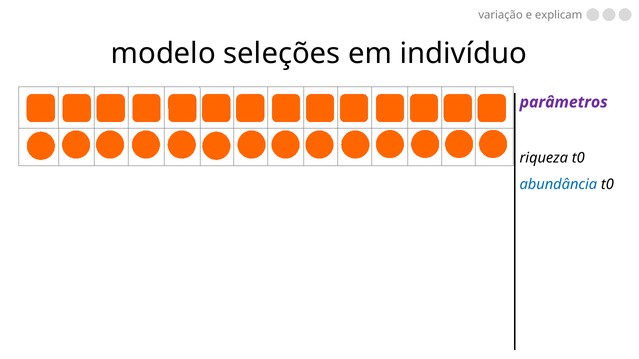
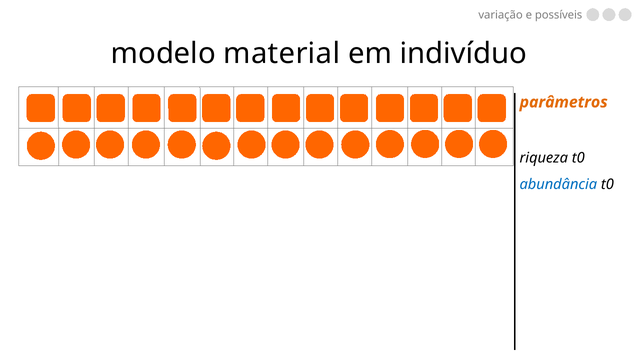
explicam: explicam -> possíveis (559, 15)
seleções: seleções -> material (282, 54)
parâmetros colour: purple -> orange (564, 102)
